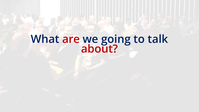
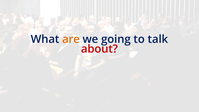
are colour: red -> orange (71, 39)
